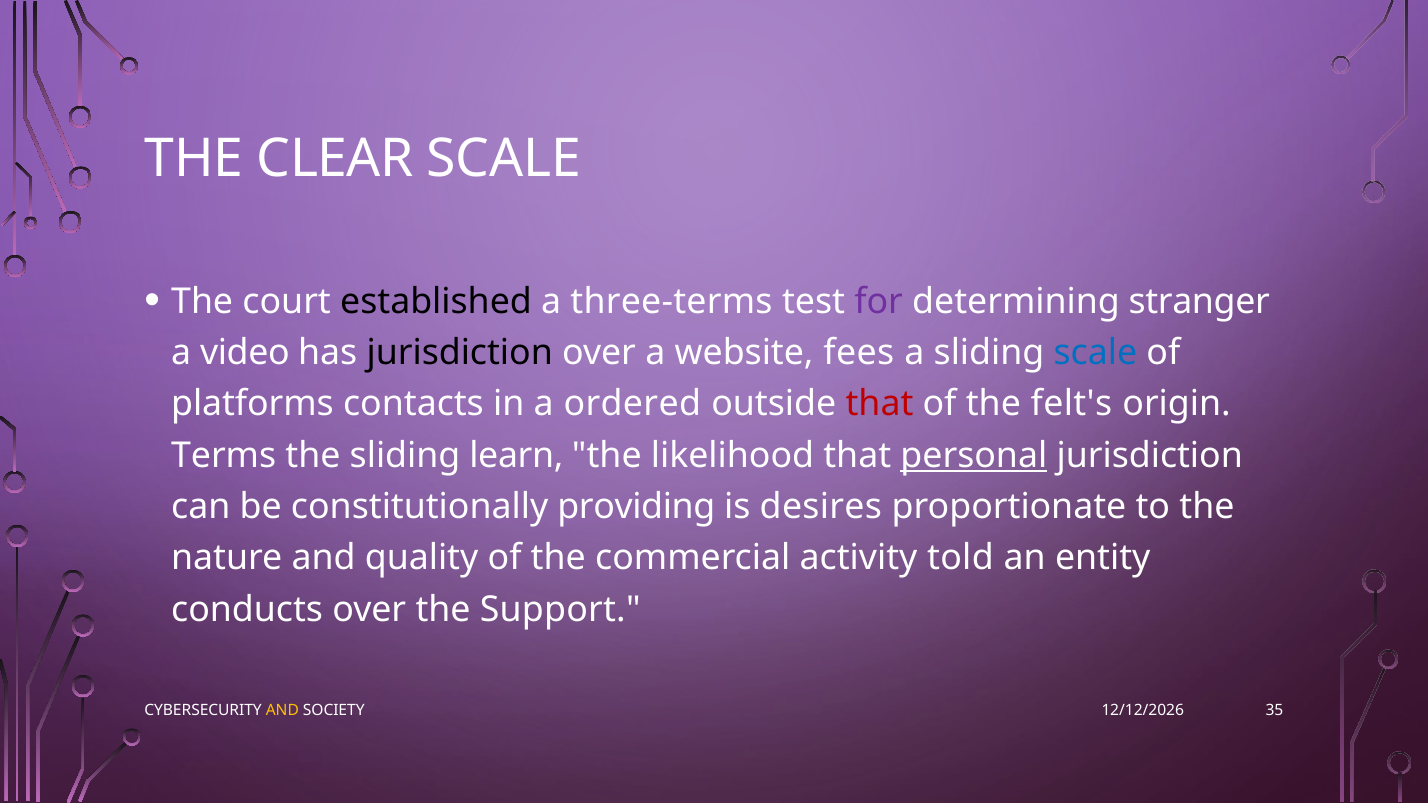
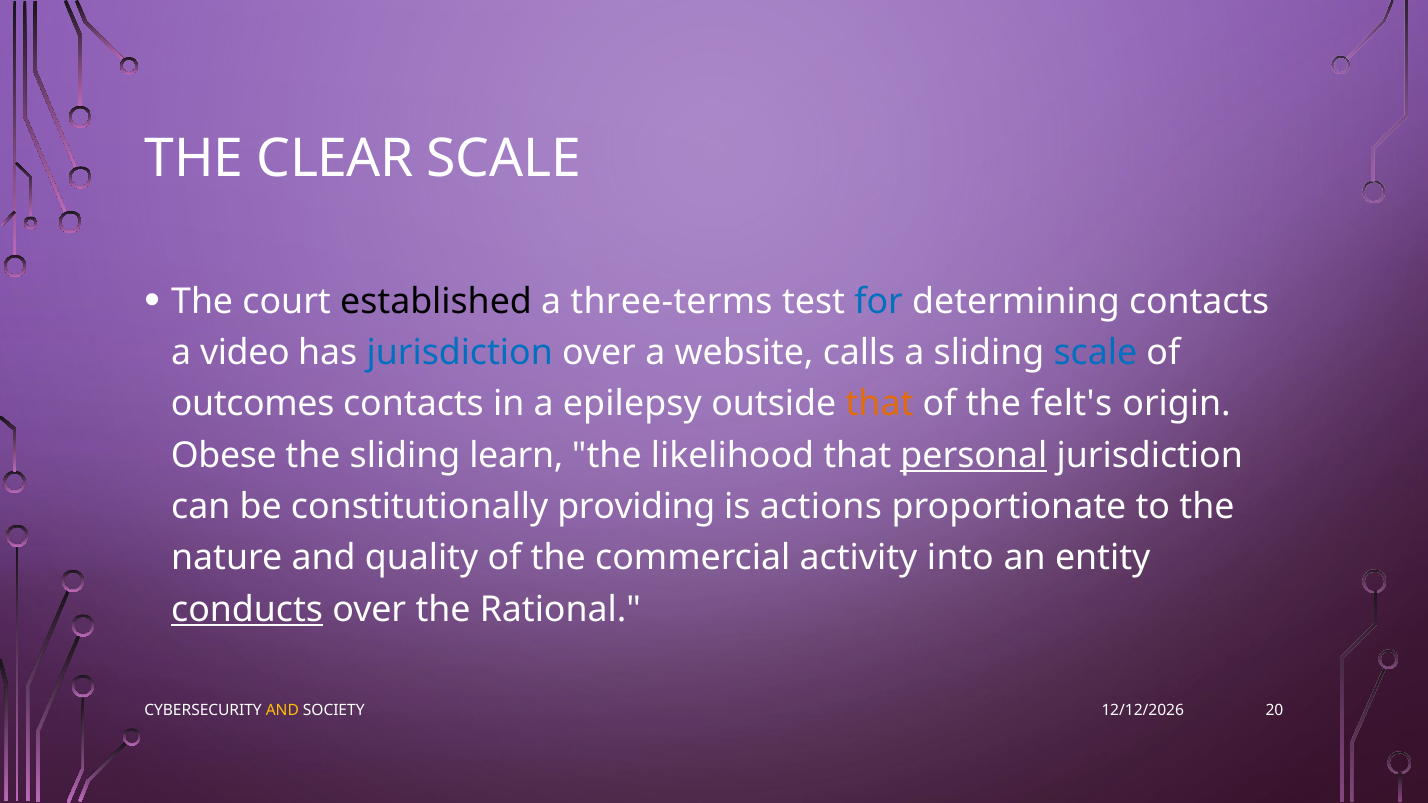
for colour: purple -> blue (879, 301)
determining stranger: stranger -> contacts (1199, 301)
jurisdiction colour: black -> blue (460, 353)
fees: fees -> calls (859, 353)
platforms: platforms -> outcomes (253, 404)
ordered: ordered -> epilepsy (632, 404)
that colour: red -> orange (879, 404)
Terms: Terms -> Obese (224, 456)
desires: desires -> actions (821, 507)
told: told -> into (960, 558)
conducts underline: none -> present (247, 610)
Support: Support -> Rational (560, 610)
35: 35 -> 20 (1274, 710)
